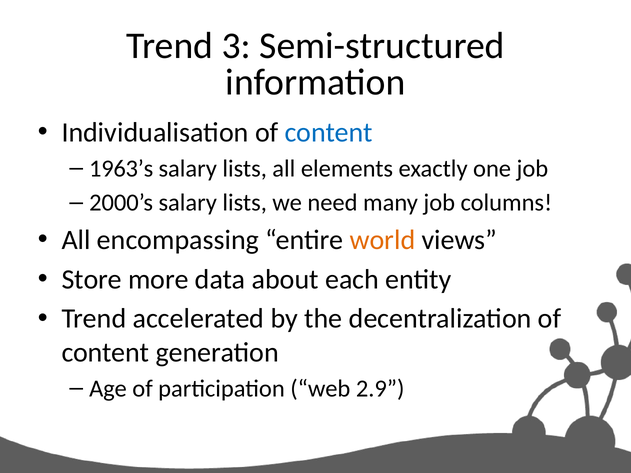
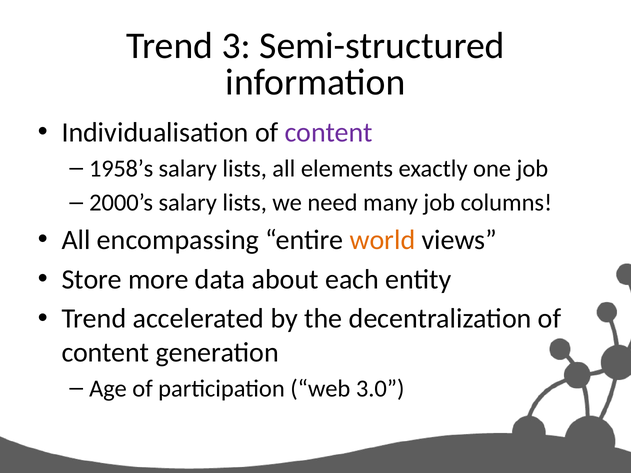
content colour: blue -> purple (329, 132)
1963’s: 1963’s -> 1958’s (121, 169)
2.9: 2.9 -> 3.0 (380, 389)
